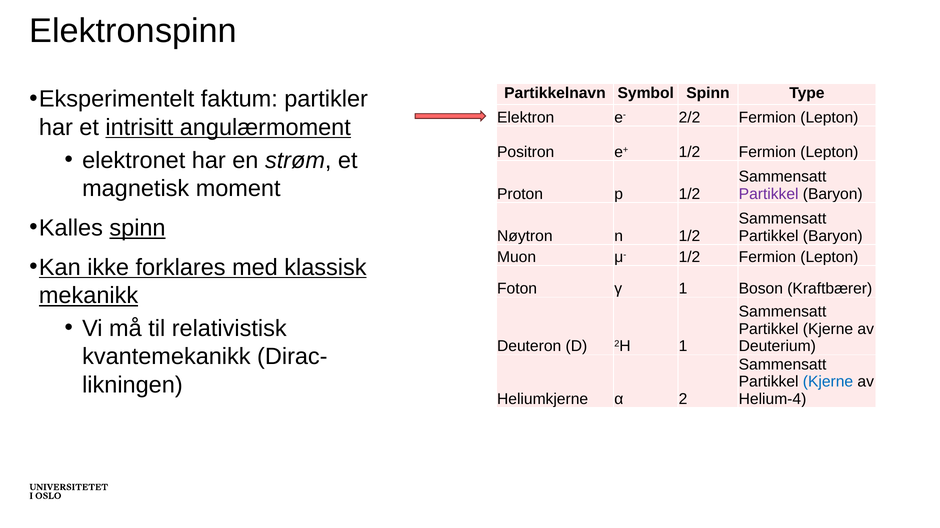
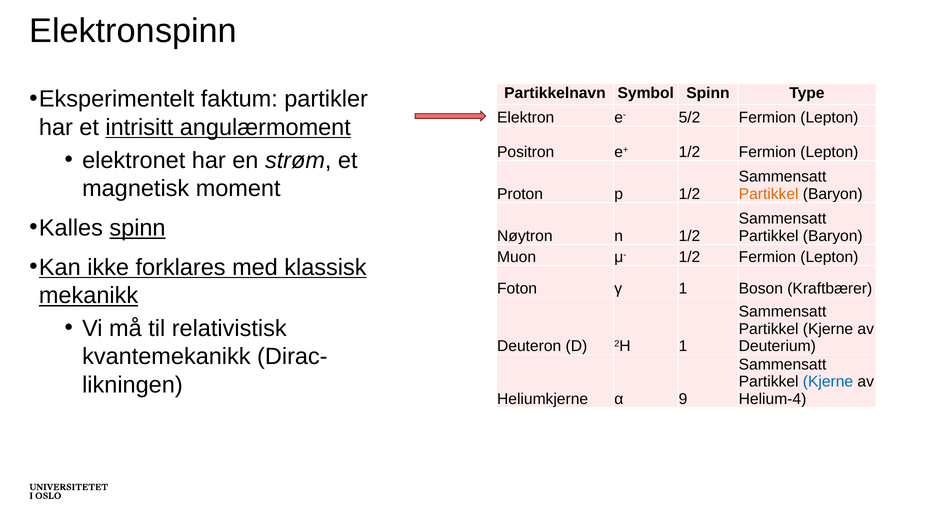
2/2: 2/2 -> 5/2 (690, 118)
Partikkel colour: purple -> orange (769, 194)
2: 2 -> 9 (683, 400)
